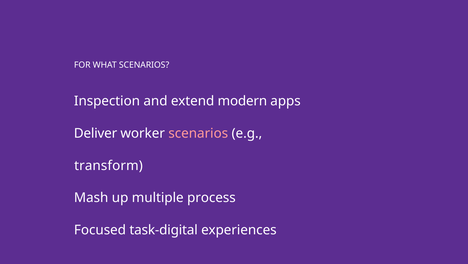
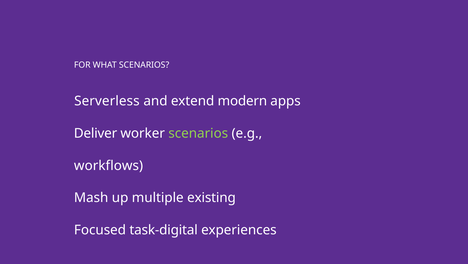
Inspection: Inspection -> Serverless (107, 101)
scenarios colour: pink -> light green (198, 133)
transform: transform -> workflows (109, 165)
process: process -> existing (211, 197)
